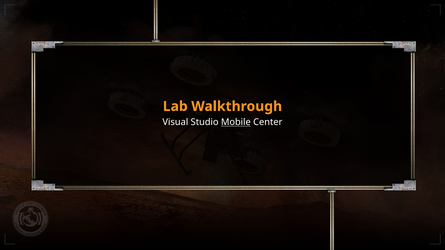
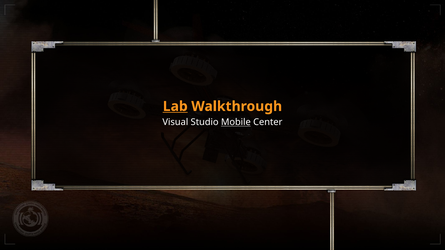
Lab underline: none -> present (175, 106)
